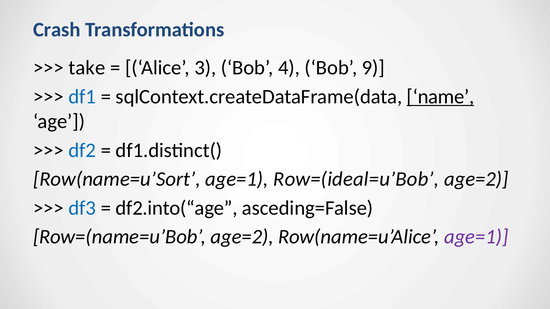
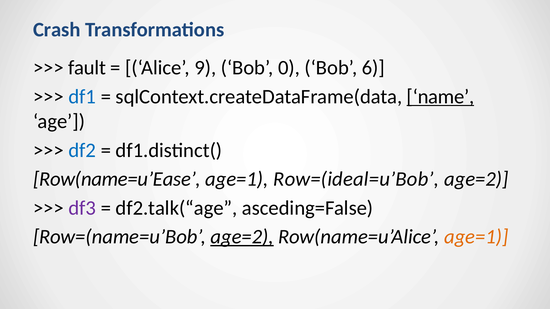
take: take -> fault (87, 68)
3: 3 -> 9 (205, 68)
4: 4 -> 0 (289, 68)
9: 9 -> 6 (373, 68)
Row(name=u’Sort: Row(name=u’Sort -> Row(name=u’Ease (117, 179)
df3 colour: blue -> purple (82, 208)
df2.into(“age: df2.into(“age -> df2.talk(“age (176, 208)
age=2 underline: none -> present (242, 237)
age=1 colour: purple -> orange (476, 237)
